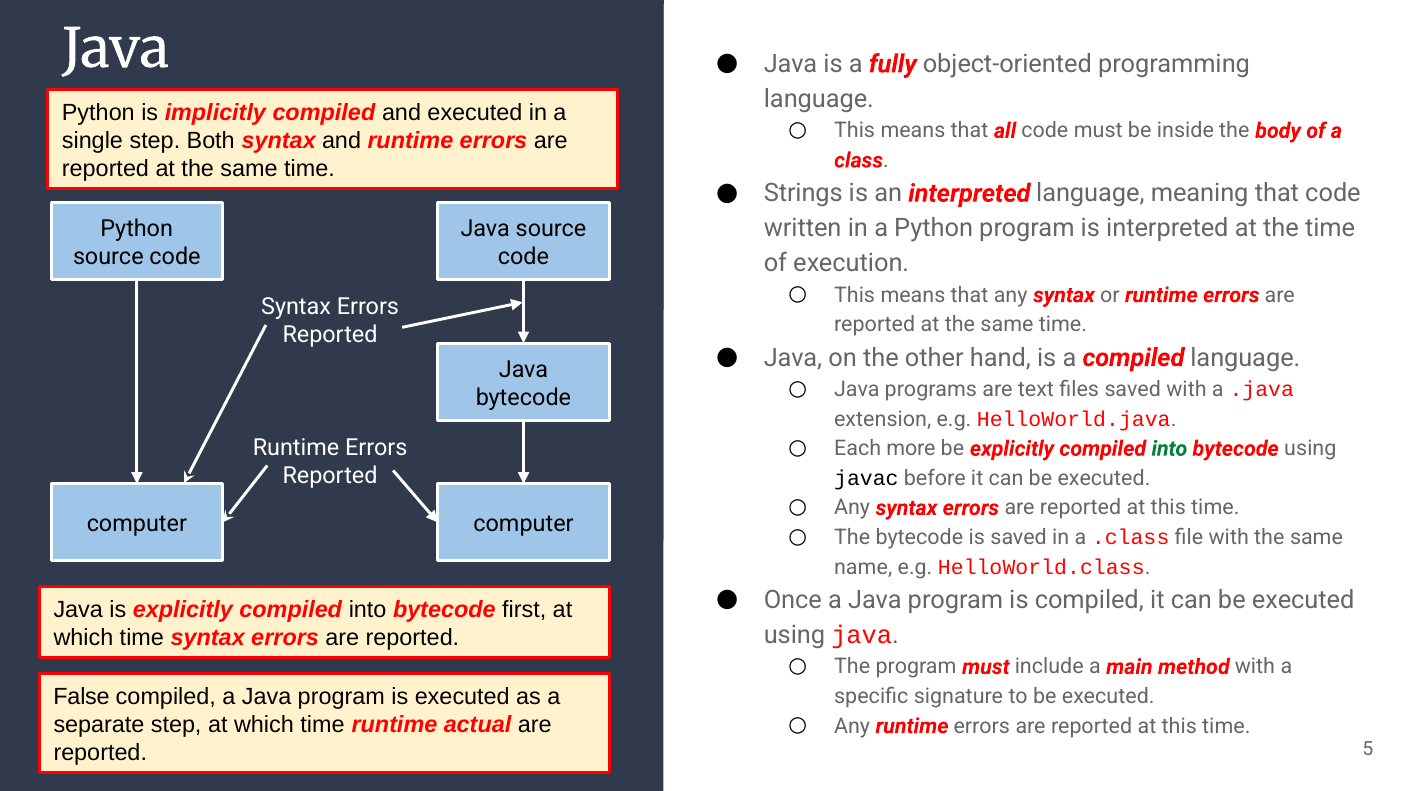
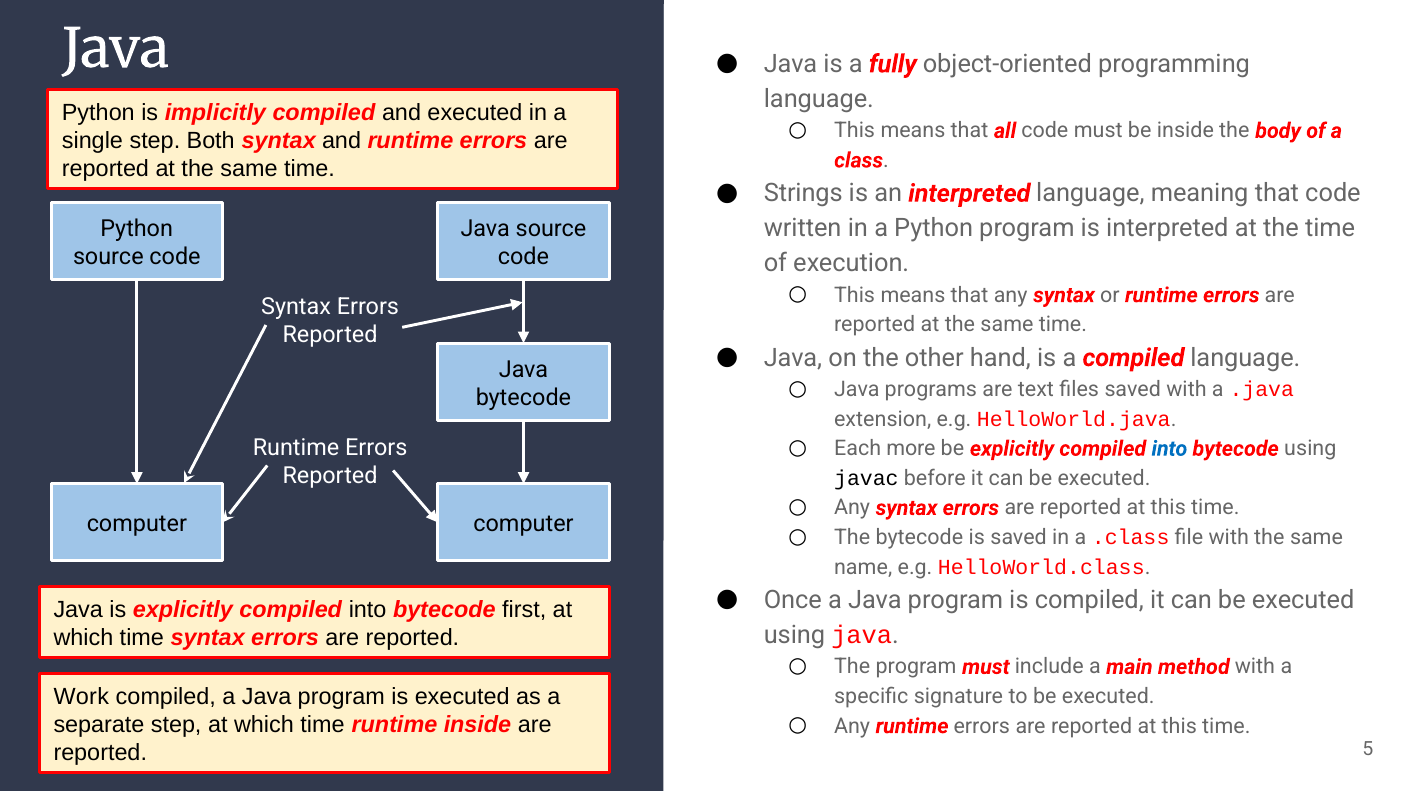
into colour: green -> blue (1169, 449)
False: False -> Work (81, 697)
runtime actual: actual -> inside (478, 725)
